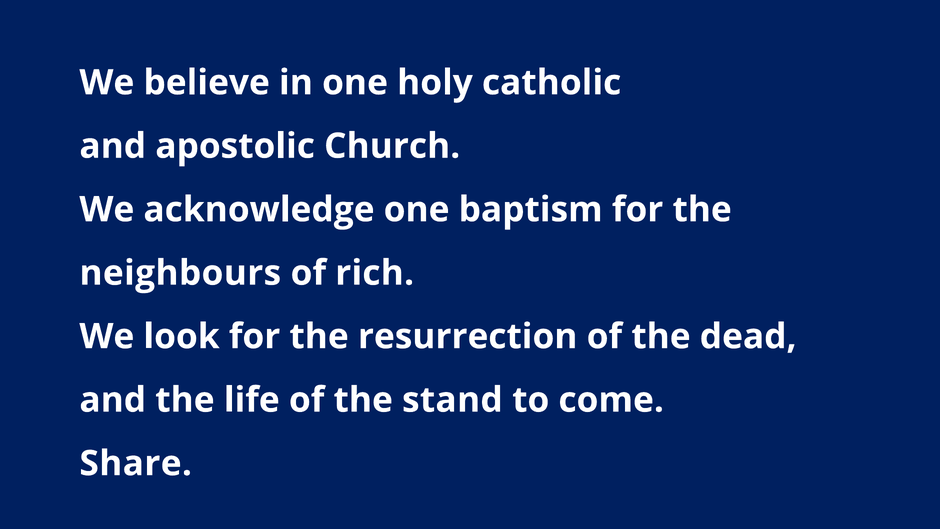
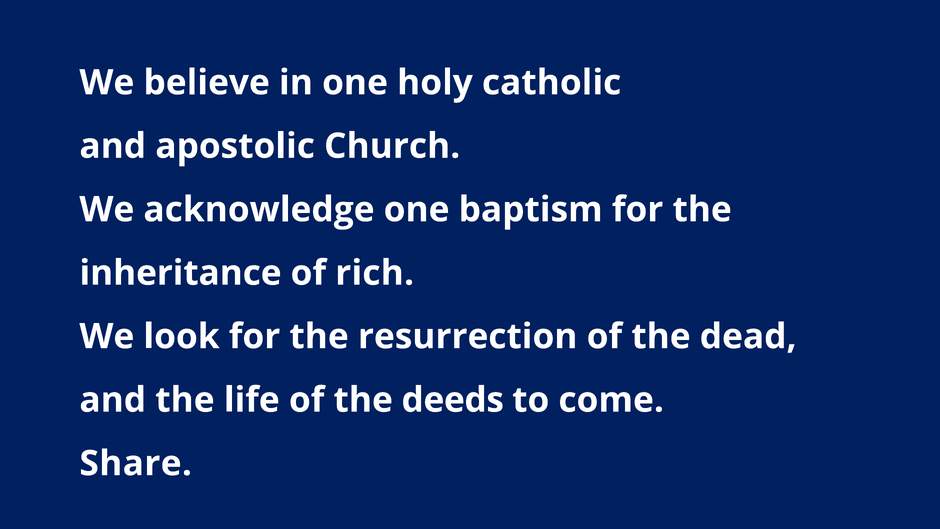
neighbours: neighbours -> inheritance (180, 273)
stand: stand -> deeds (453, 400)
